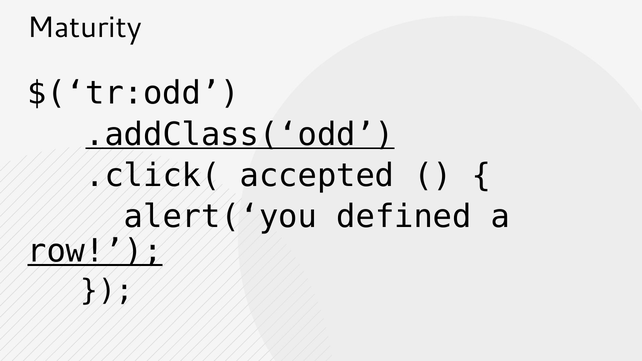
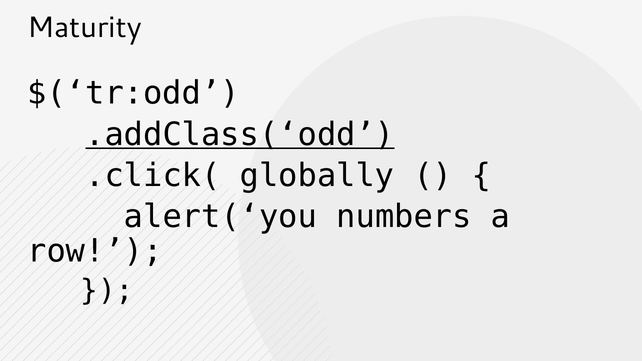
accepted: accepted -> globally (317, 176)
defined: defined -> numbers (404, 217)
row underline: present -> none (95, 251)
